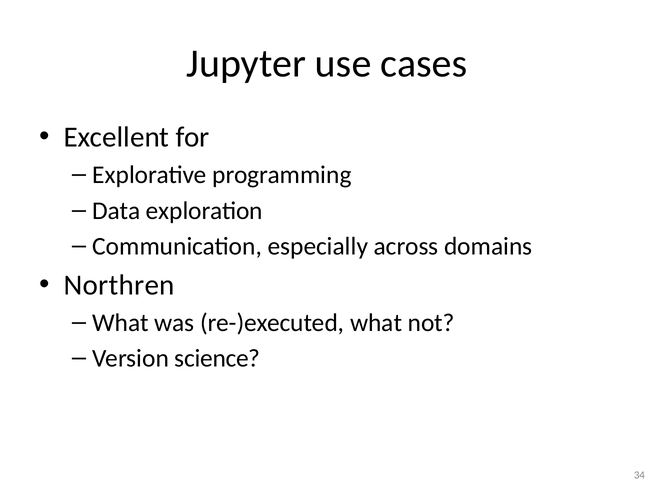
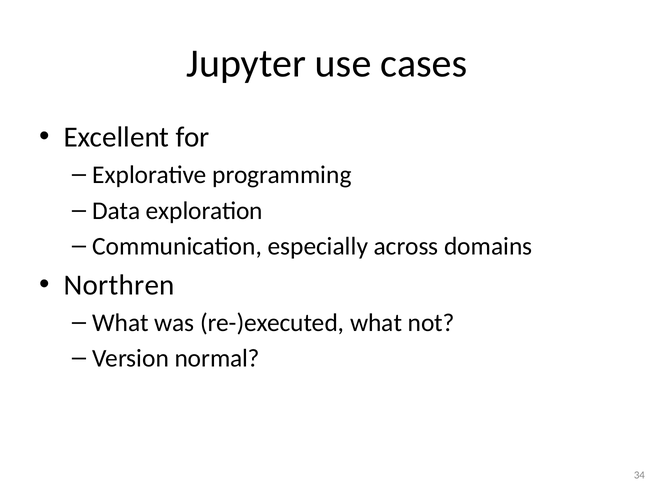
science: science -> normal (217, 358)
